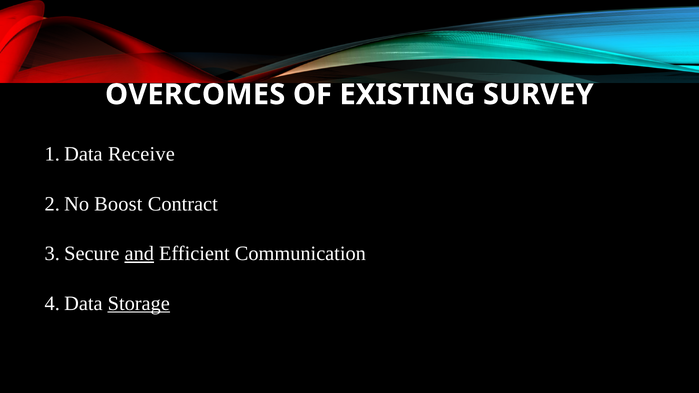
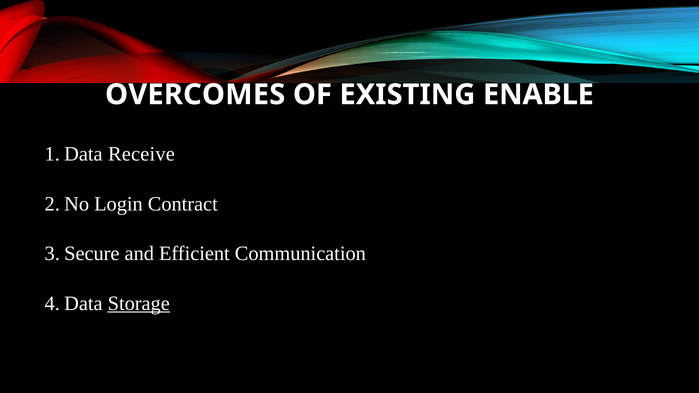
SURVEY: SURVEY -> ENABLE (538, 95)
Boost: Boost -> Login (118, 204)
and underline: present -> none (139, 254)
